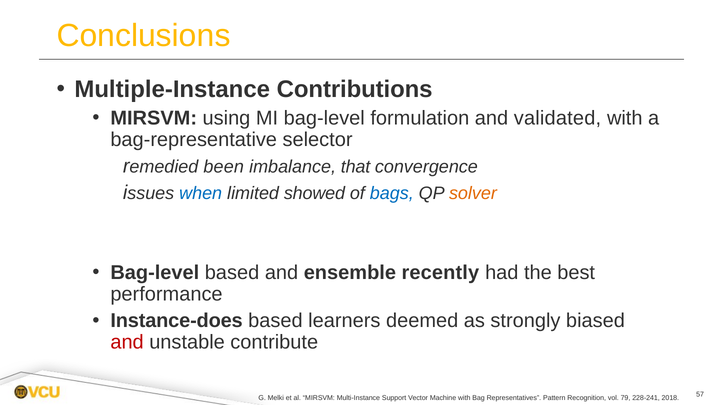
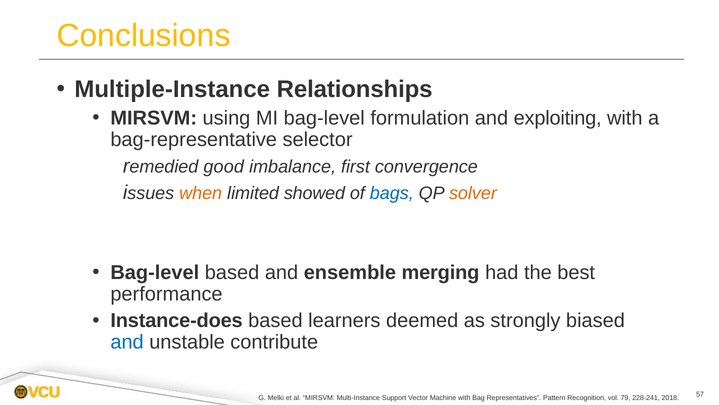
Contributions: Contributions -> Relationships (355, 89)
validated: validated -> exploiting (558, 118)
been: been -> good (224, 167)
that: that -> first (355, 167)
when colour: blue -> orange (201, 193)
recently: recently -> merging (440, 272)
and colour: red -> blue (127, 342)
